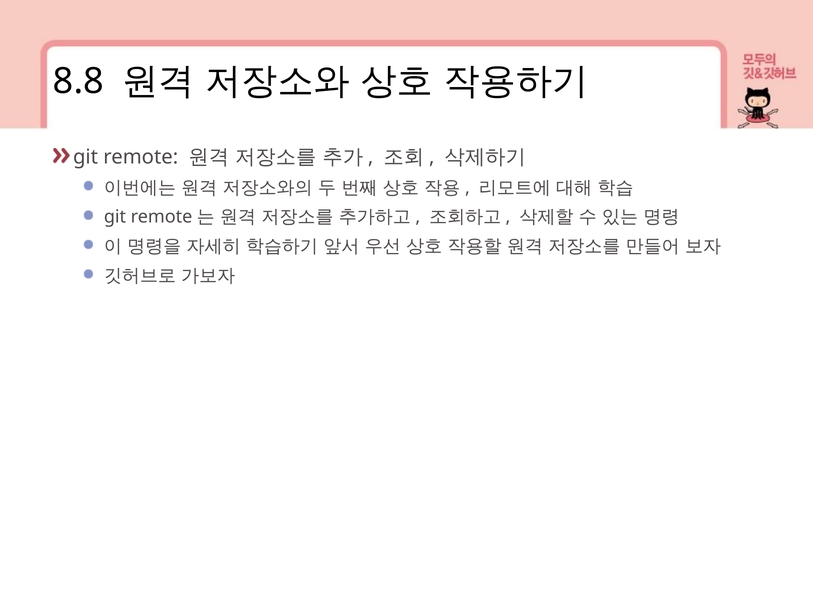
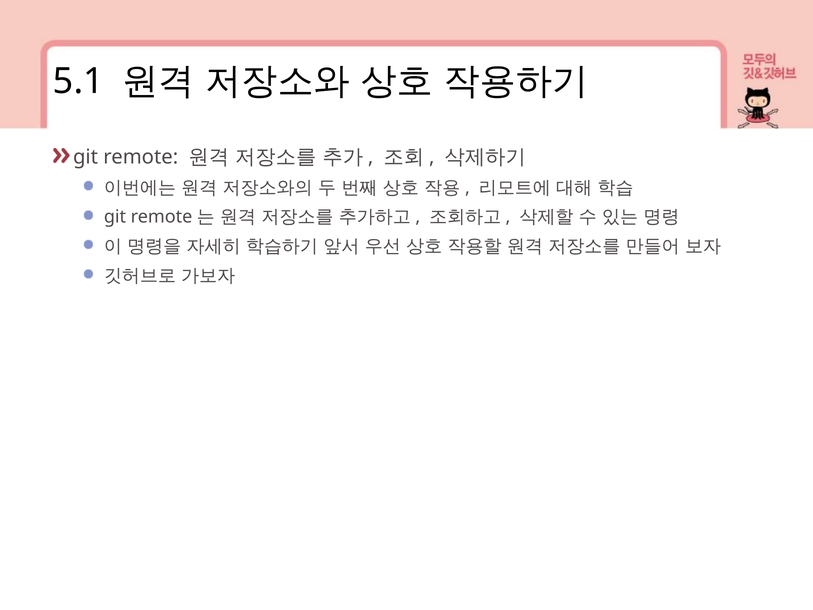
8.8: 8.8 -> 5.1 (78, 81)
